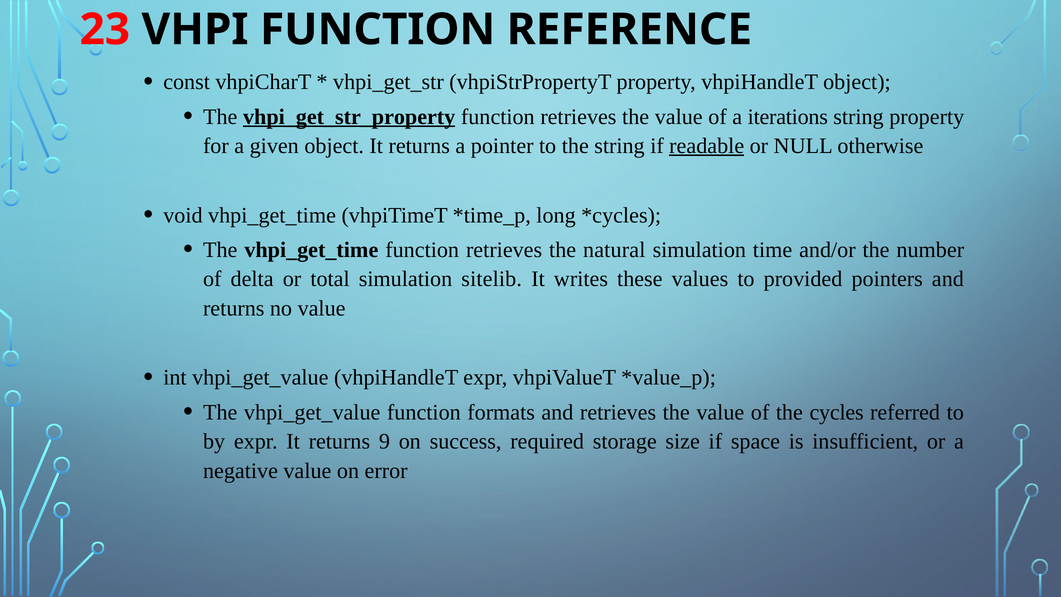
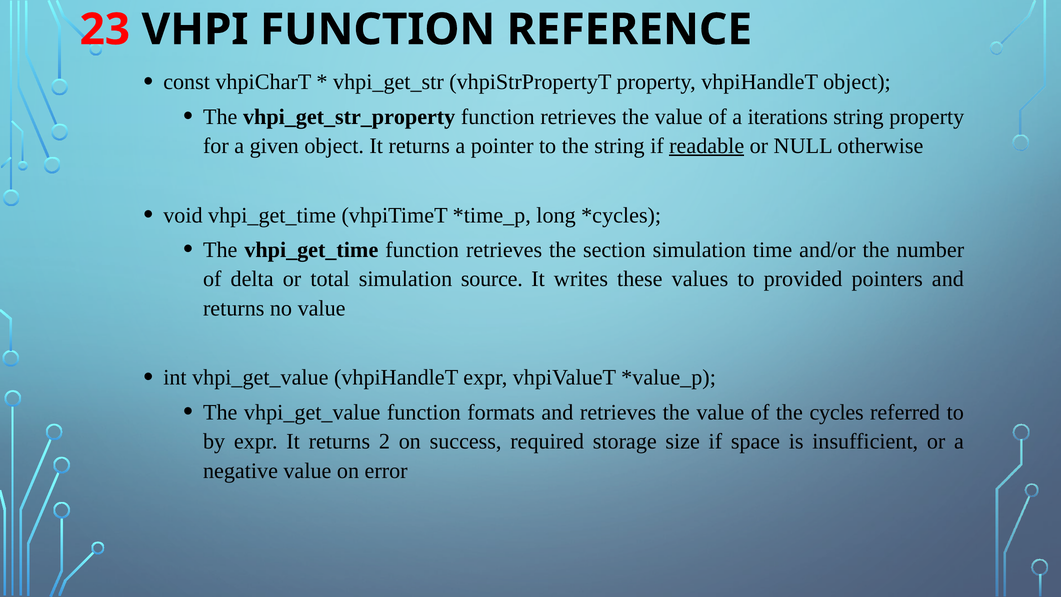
vhpi_get_str_property underline: present -> none (349, 117)
natural: natural -> section (614, 250)
sitelib: sitelib -> source (492, 279)
9: 9 -> 2 (384, 441)
